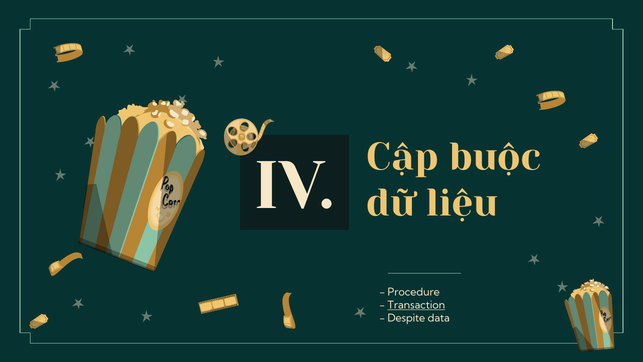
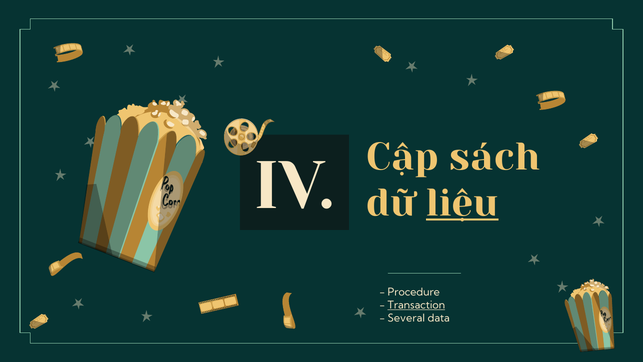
buộc: buộc -> sách (495, 157)
liệu underline: none -> present (462, 203)
Despite: Despite -> Several (406, 318)
